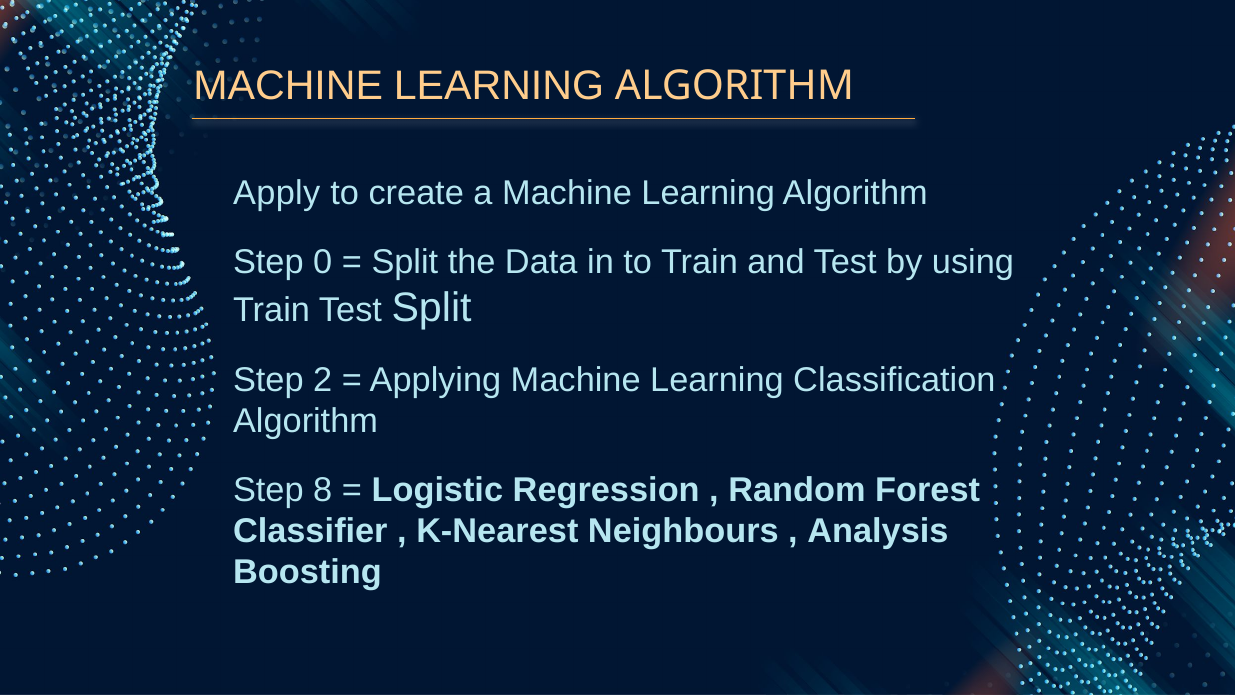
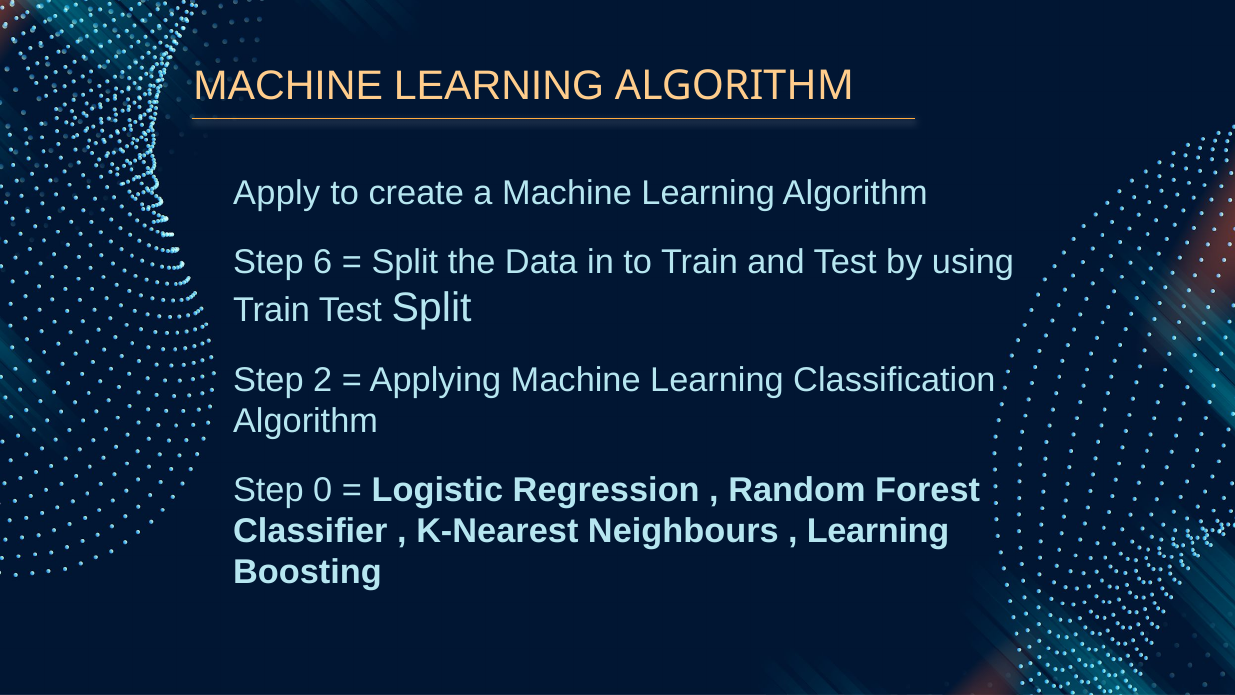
0: 0 -> 6 (323, 262)
8: 8 -> 0 (323, 490)
Analysis: Analysis -> Learning (878, 531)
